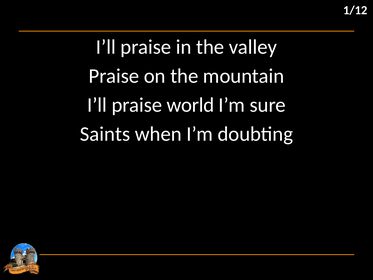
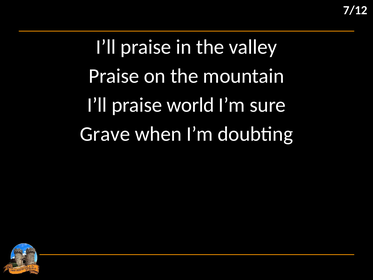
1/12: 1/12 -> 7/12 (355, 10)
Saints: Saints -> Grave (105, 134)
